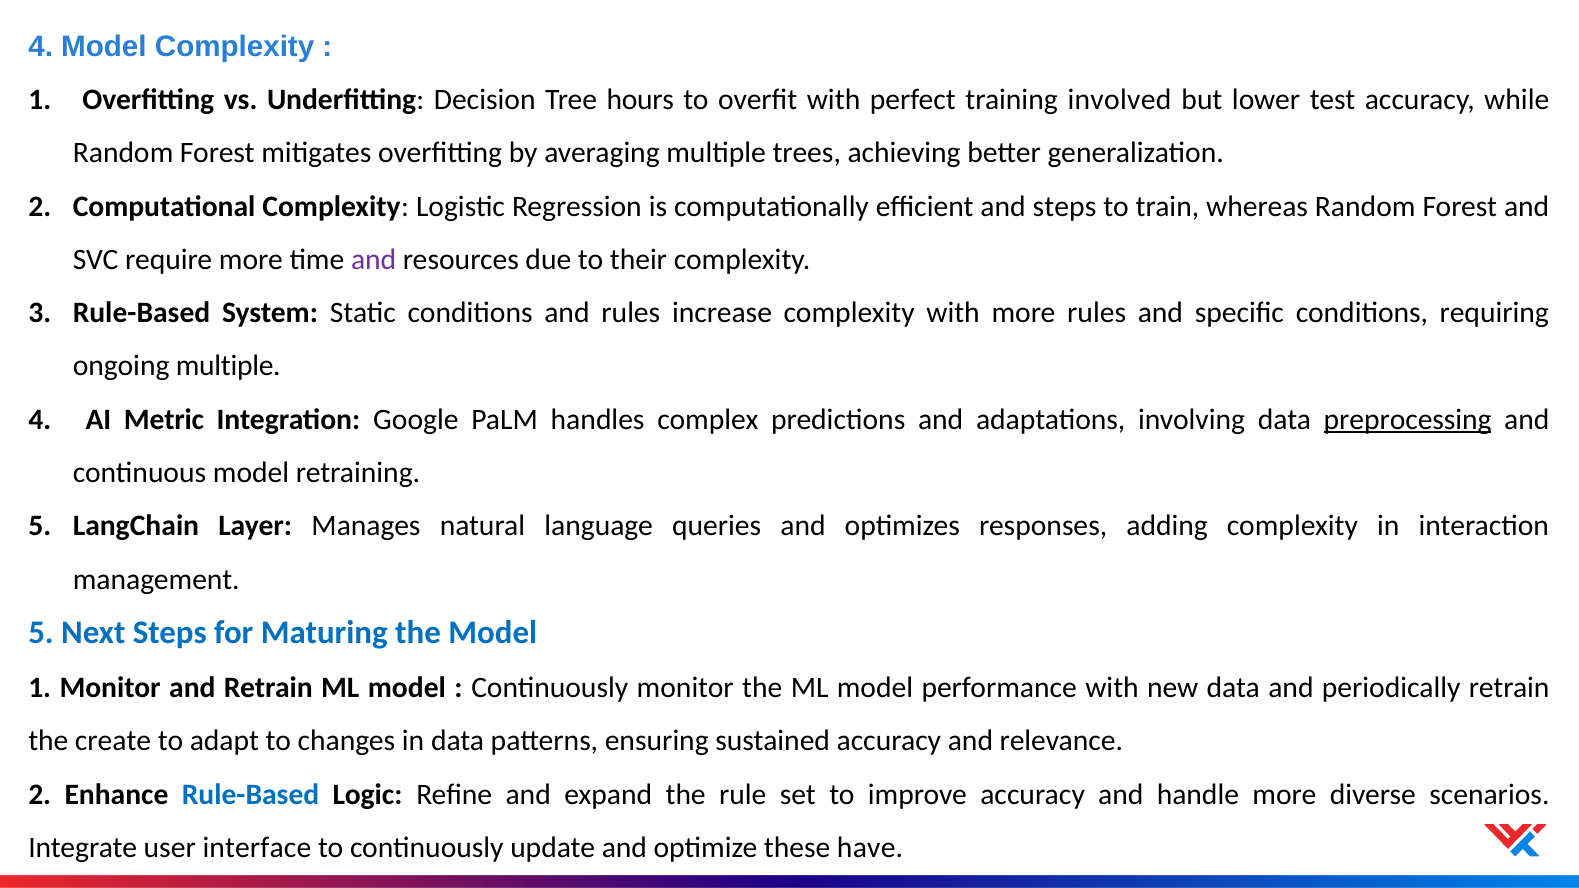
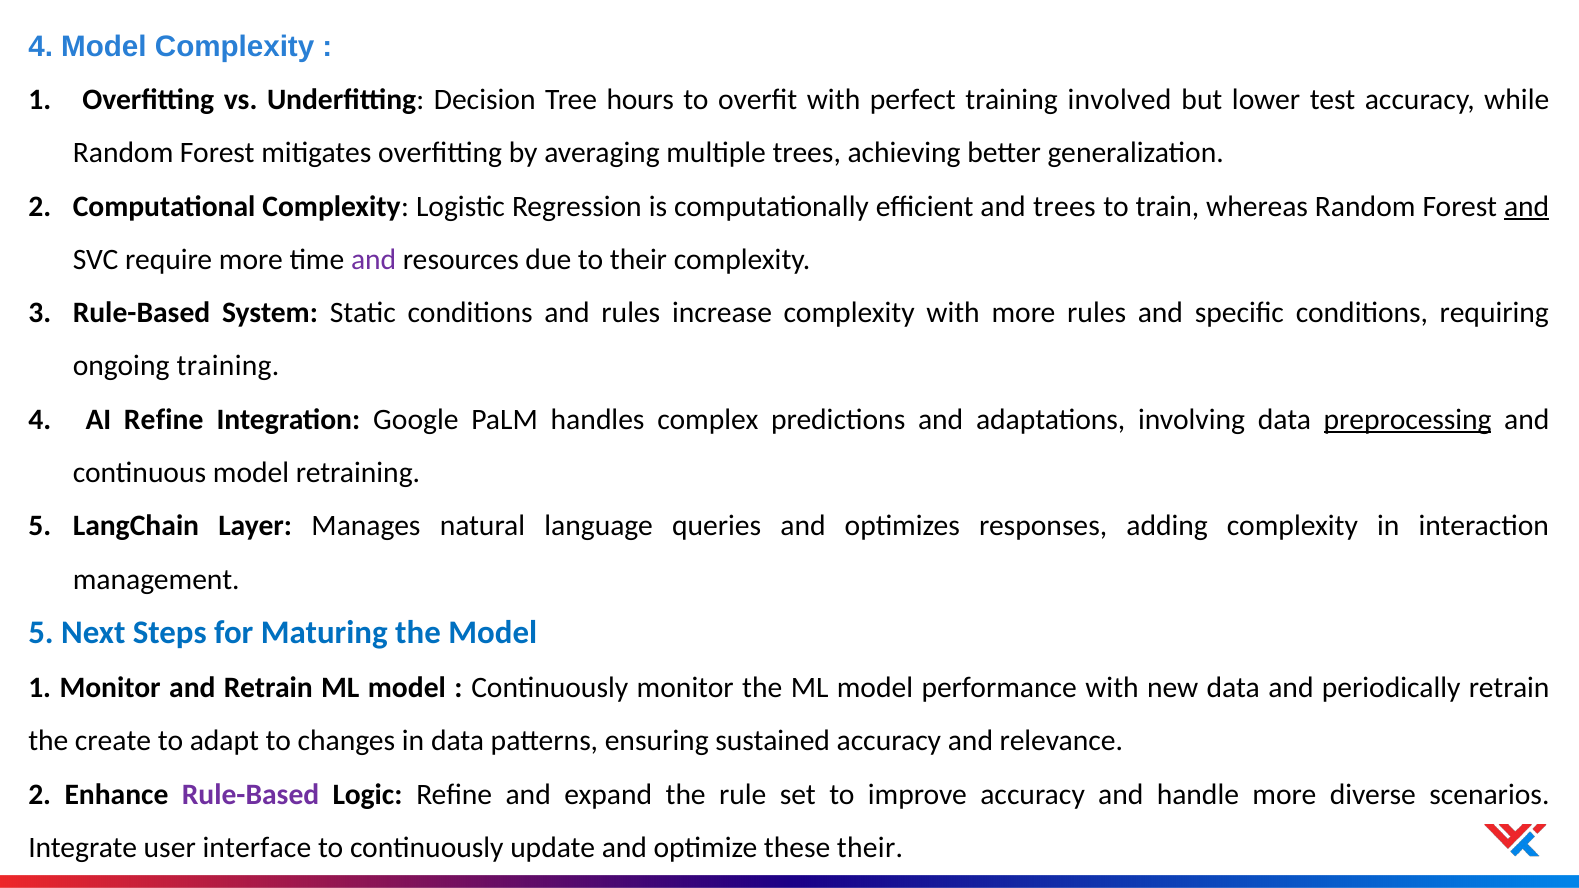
and steps: steps -> trees (1064, 206)
and underline: none -> present (1527, 206)
ongoing multiple: multiple -> training (228, 366)
AI Metric: Metric -> Refine (164, 420)
Rule-Based colour: blue -> purple (251, 795)
these have: have -> their (870, 848)
